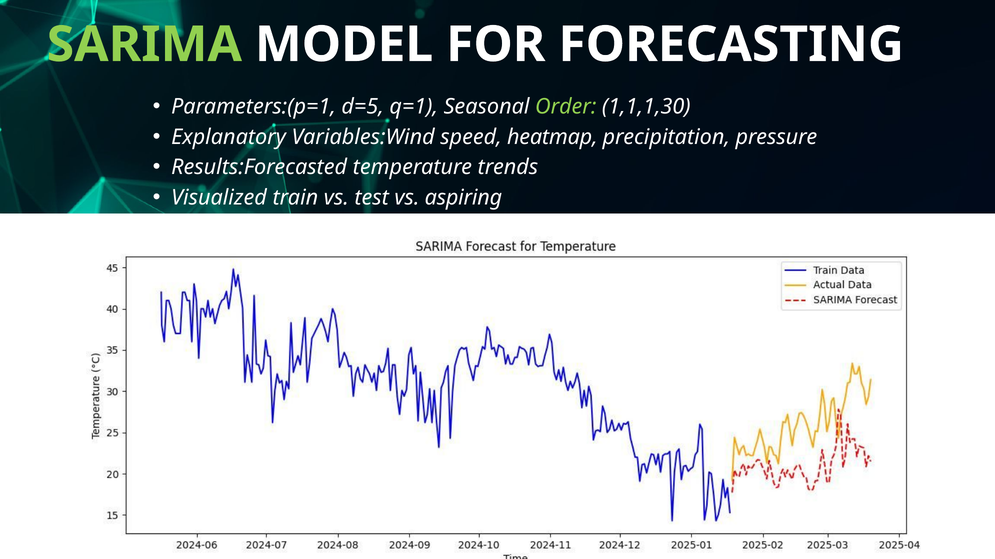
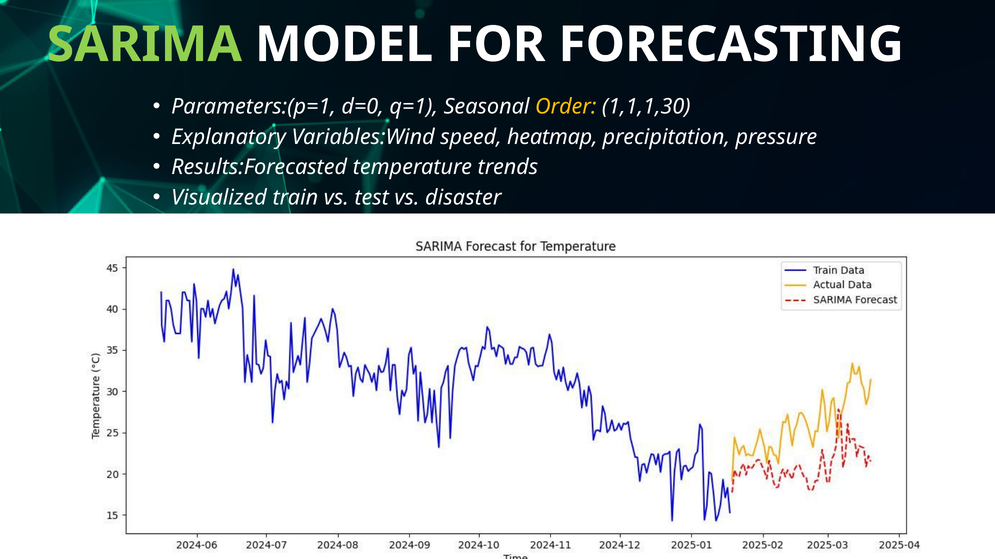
d=5: d=5 -> d=0 (363, 107)
Order colour: light green -> yellow (566, 107)
aspiring: aspiring -> disaster (463, 198)
